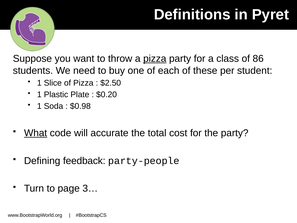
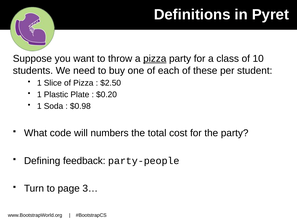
86: 86 -> 10 (258, 59)
What underline: present -> none (36, 133)
accurate: accurate -> numbers (110, 133)
